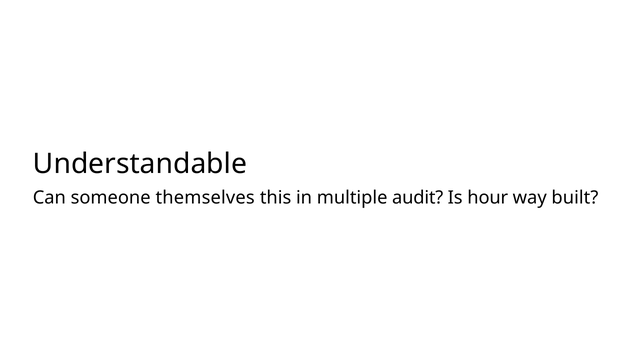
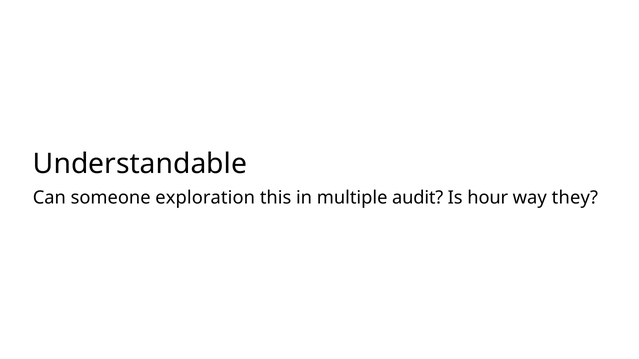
themselves: themselves -> exploration (205, 198)
built: built -> they (575, 198)
